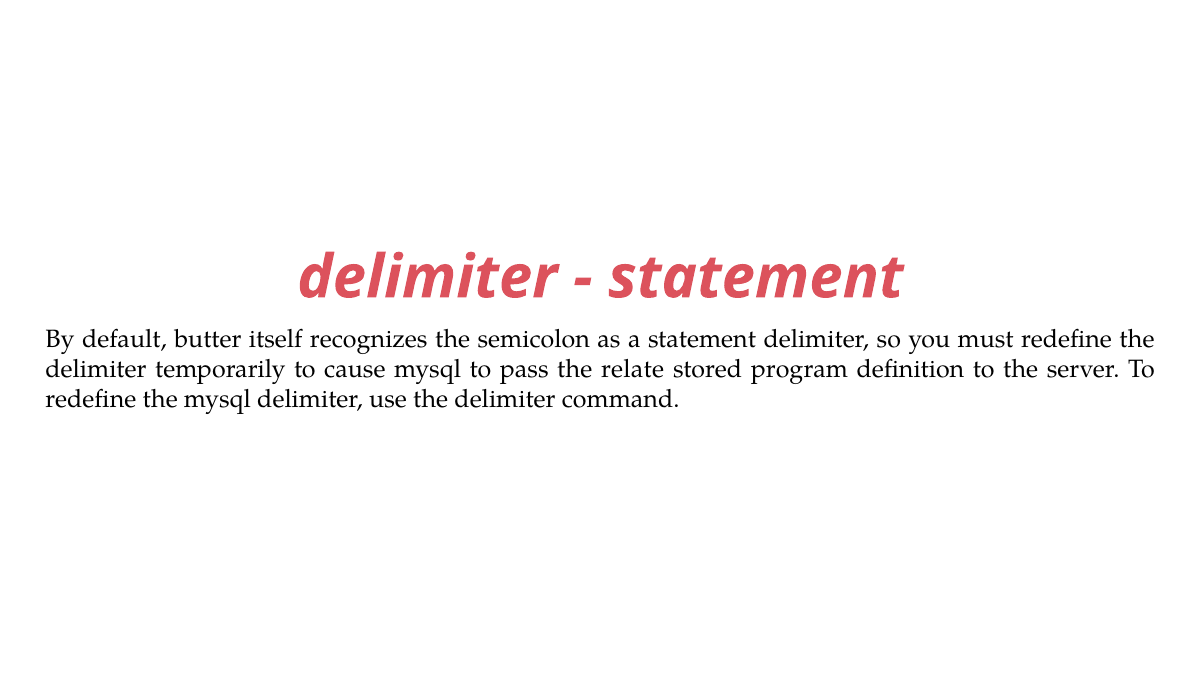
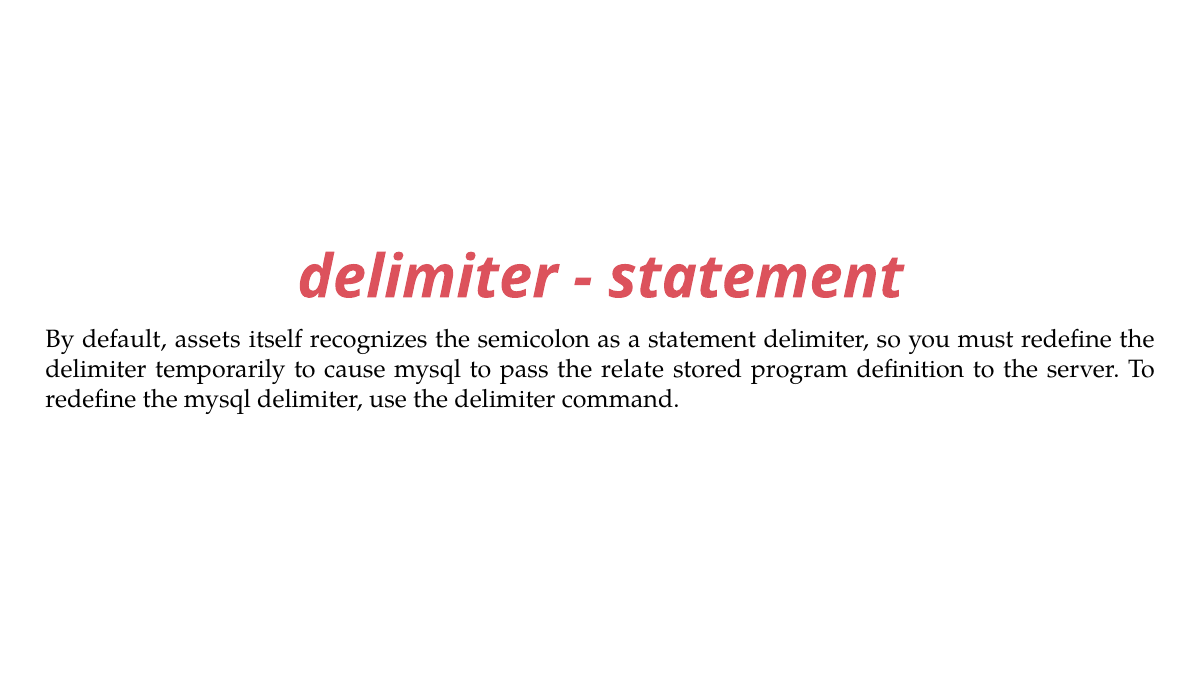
butter: butter -> assets (208, 339)
